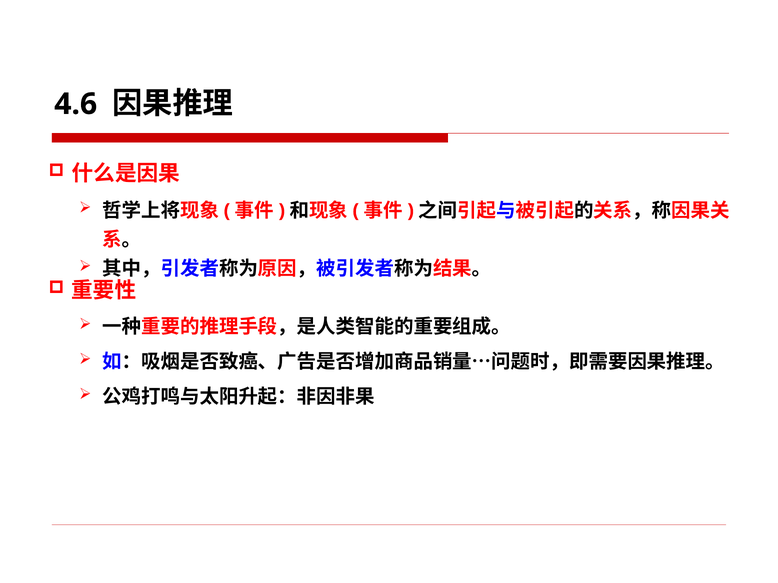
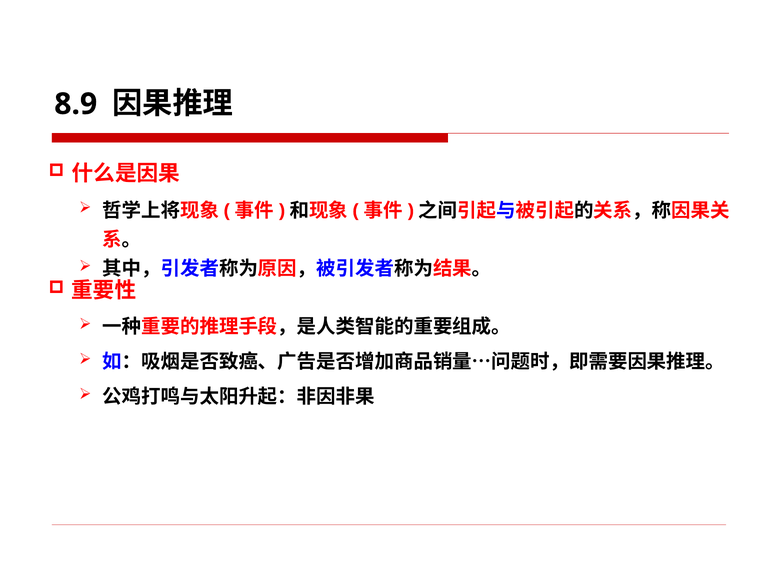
4.6: 4.6 -> 8.9 (76, 104)
